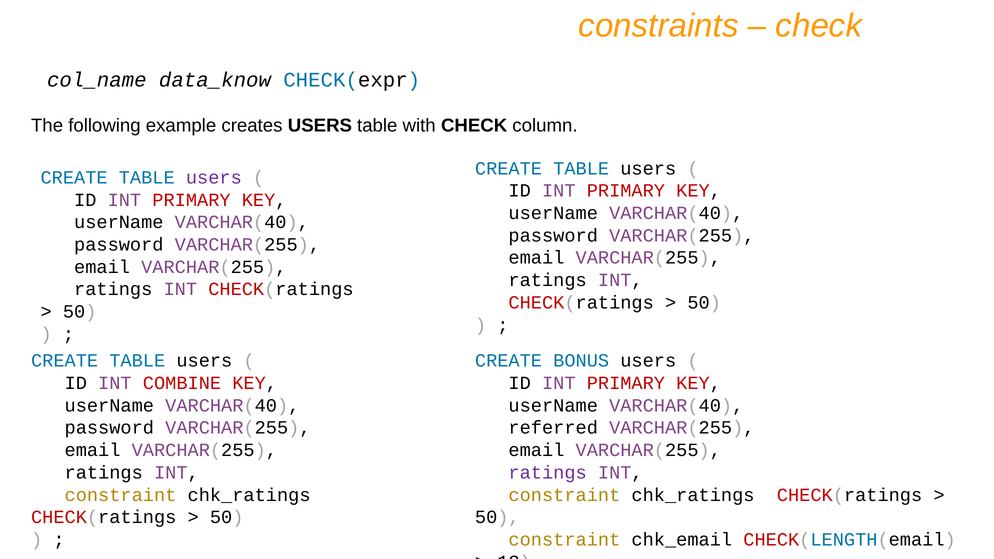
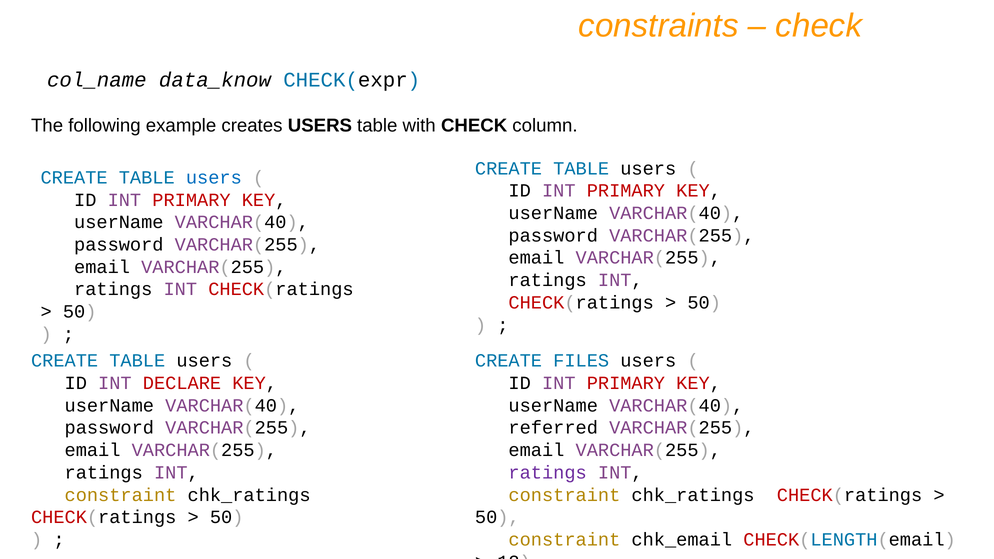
users colour: purple -> blue (214, 178)
BONUS: BONUS -> FILES (581, 361)
COMBINE: COMBINE -> DECLARE (182, 383)
